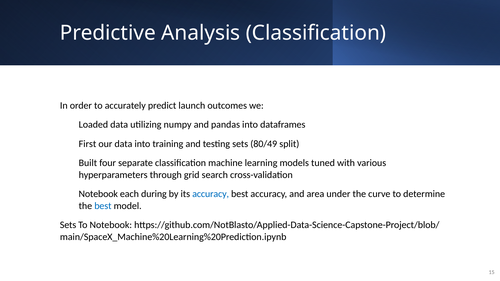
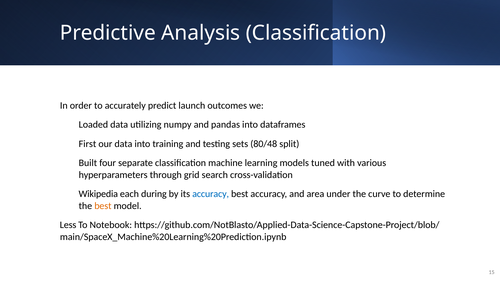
80/49: 80/49 -> 80/48 (264, 144)
Notebook: Notebook -> Wikipedia (98, 194)
best colour: blue -> orange (103, 206)
Sets: Sets -> Less (68, 225)
